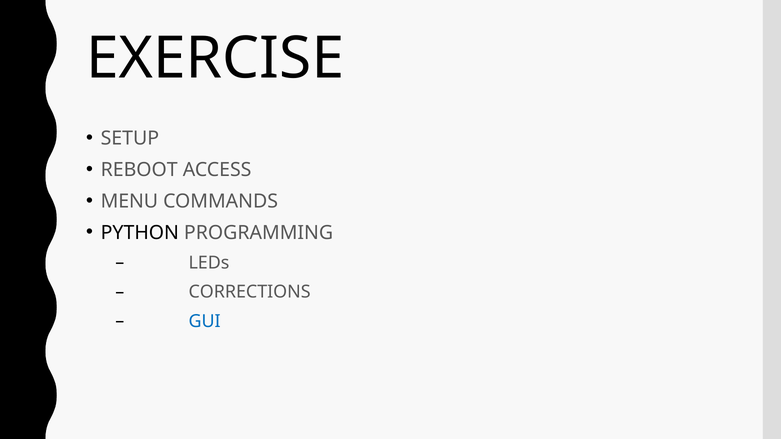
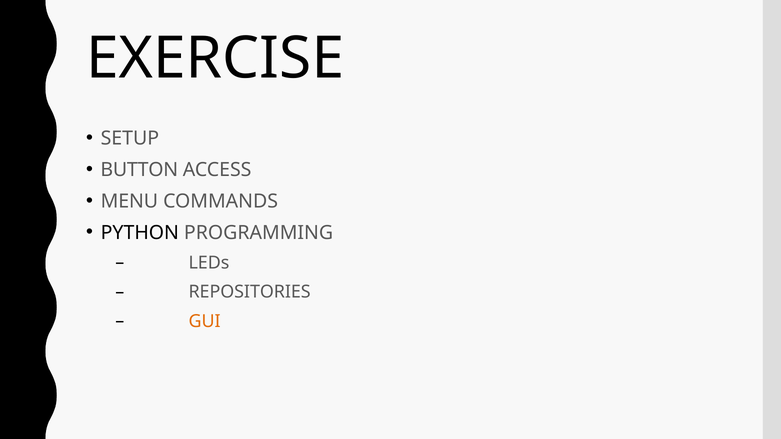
REBOOT: REBOOT -> BUTTON (139, 170)
CORRECTIONS: CORRECTIONS -> REPOSITORIES (250, 292)
GUI colour: blue -> orange (205, 322)
